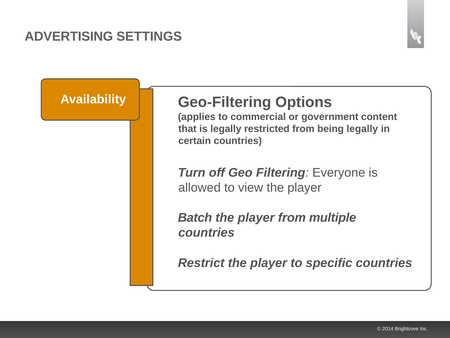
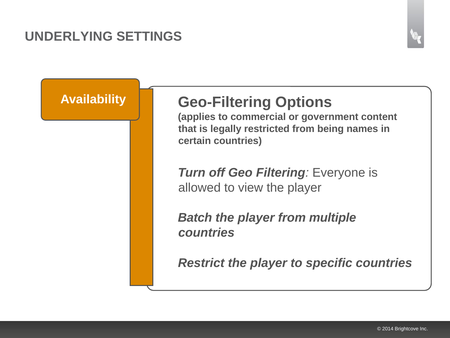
ADVERTISING: ADVERTISING -> UNDERLYING (69, 36)
being legally: legally -> names (362, 129)
